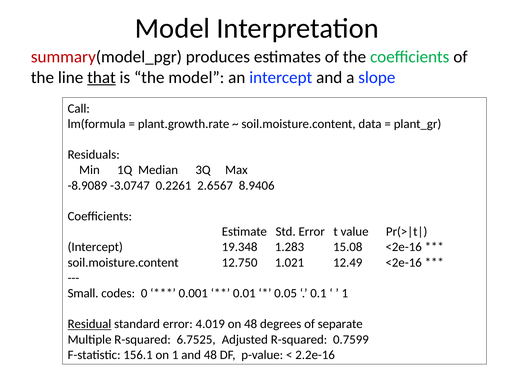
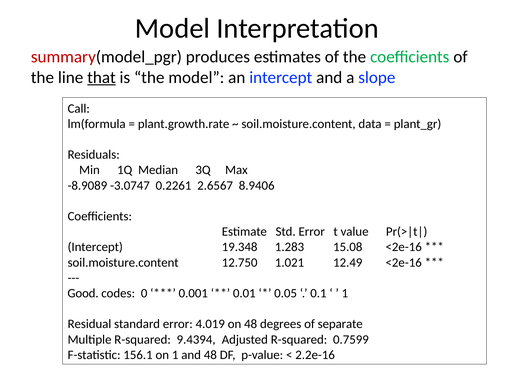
Small: Small -> Good (83, 294)
Residual underline: present -> none (89, 325)
6.7525: 6.7525 -> 9.4394 (196, 340)
